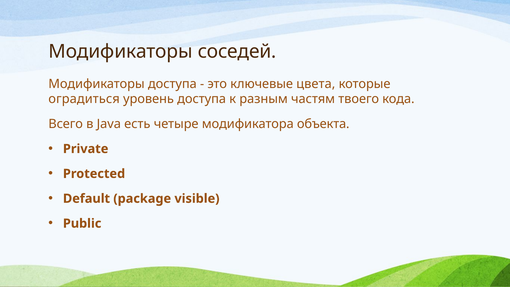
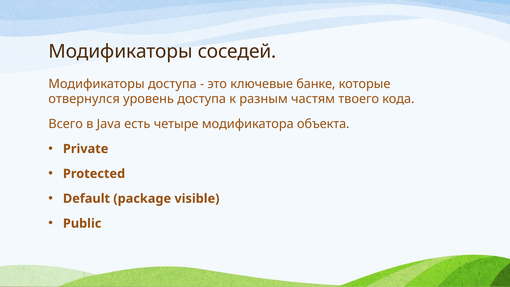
цвета: цвета -> банке (316, 84)
оградиться: оградиться -> отвернулся (84, 99)
